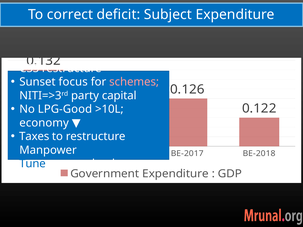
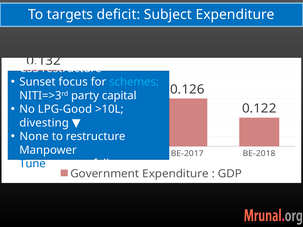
correct: correct -> targets (70, 15)
schemes colour: pink -> light blue (134, 82)
economy: economy -> divesting (44, 123)
Taxes: Taxes -> None (34, 137)
user-land: user-land -> user-falls (90, 164)
